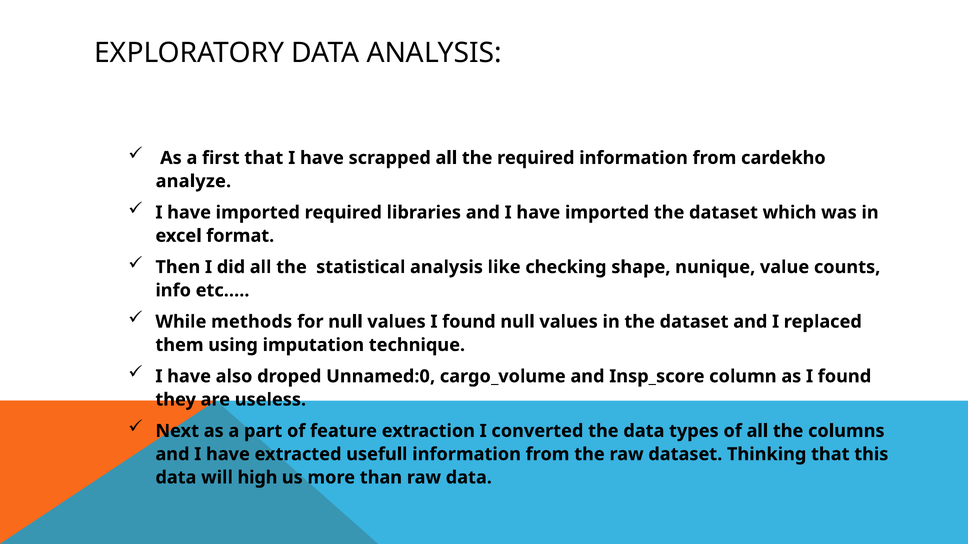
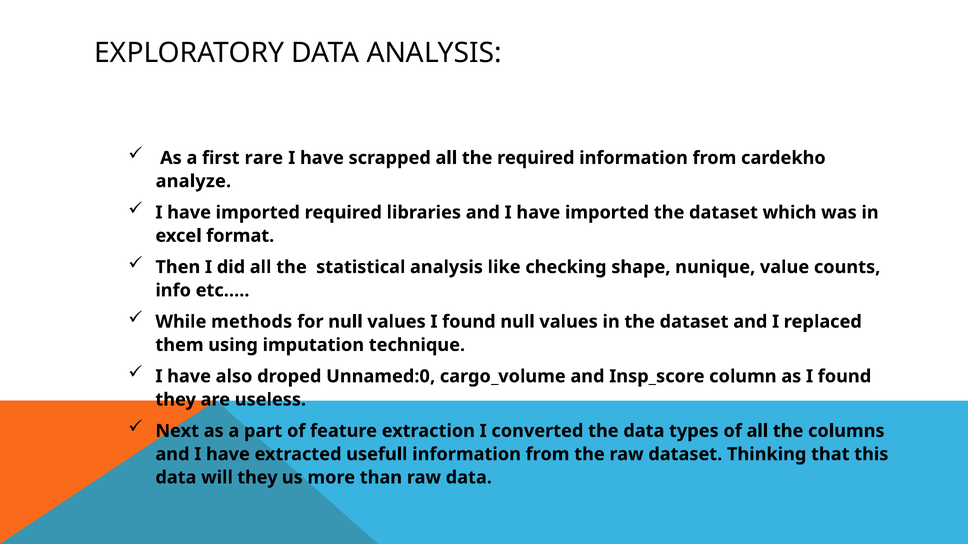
first that: that -> rare (264, 158)
will high: high -> they (257, 478)
